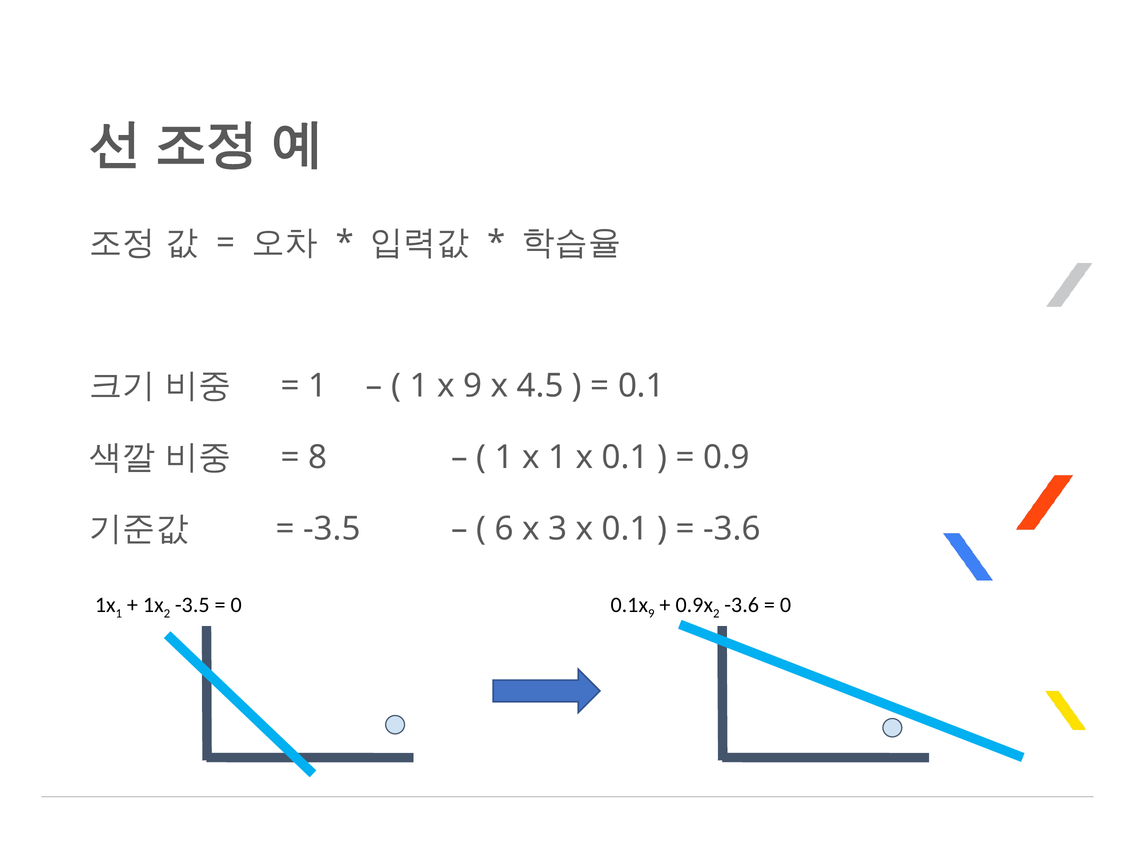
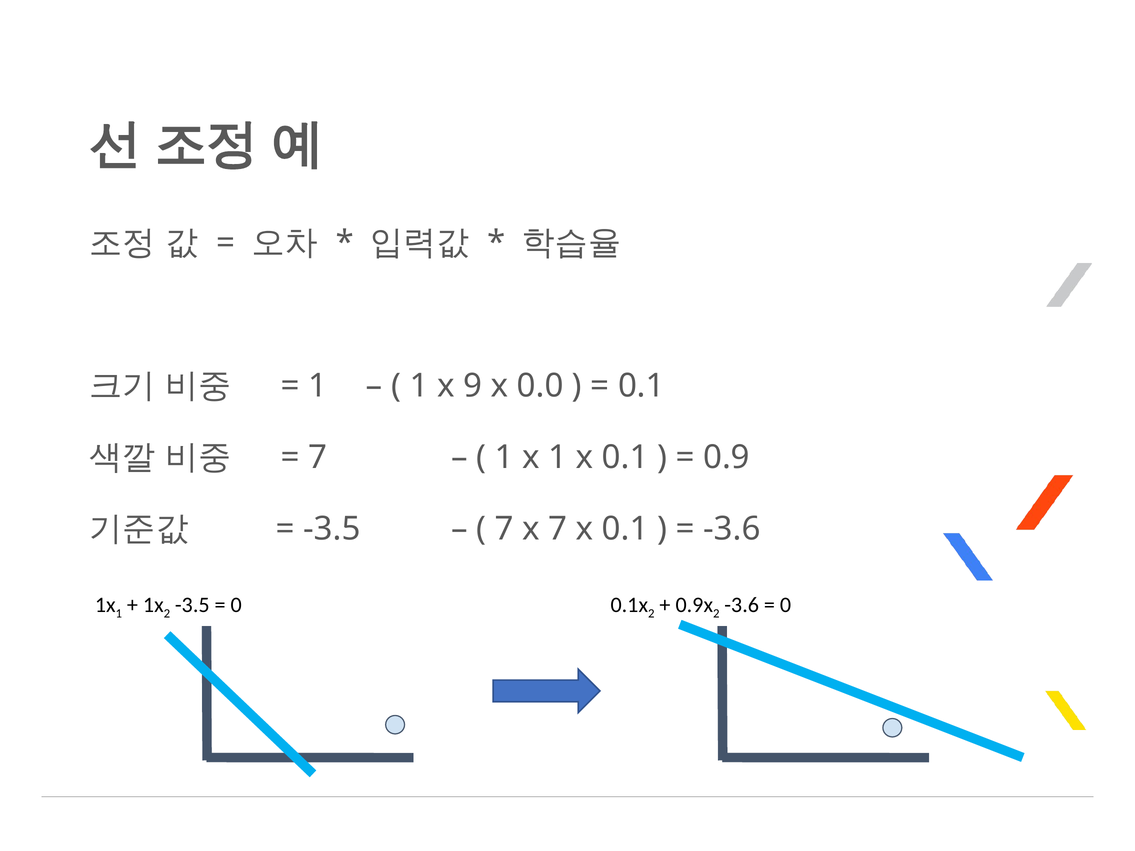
4.5: 4.5 -> 0.0 (540, 386)
8: 8 -> 7 (318, 457)
6: 6 -> 7 (504, 529)
x 3: 3 -> 7 (558, 529)
9: 9 -> 2 (651, 614)
